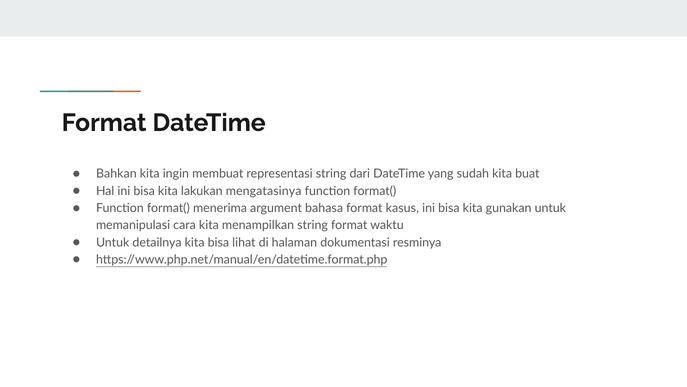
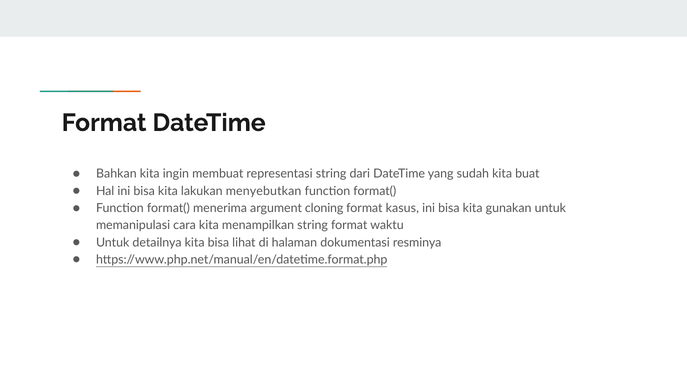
mengatasinya: mengatasinya -> menyebutkan (264, 191)
bahasa: bahasa -> cloning (324, 208)
